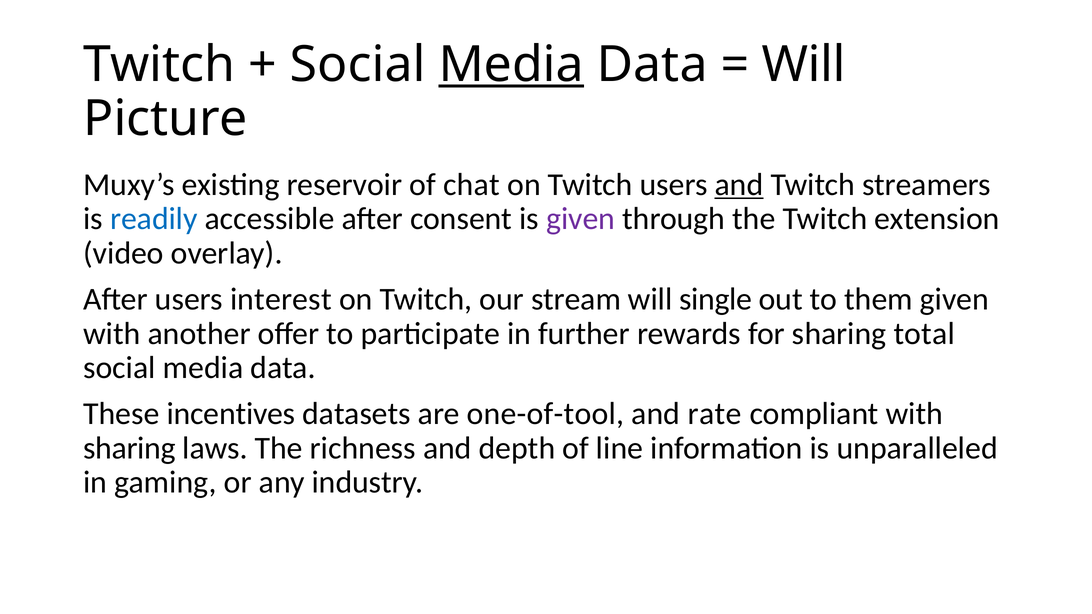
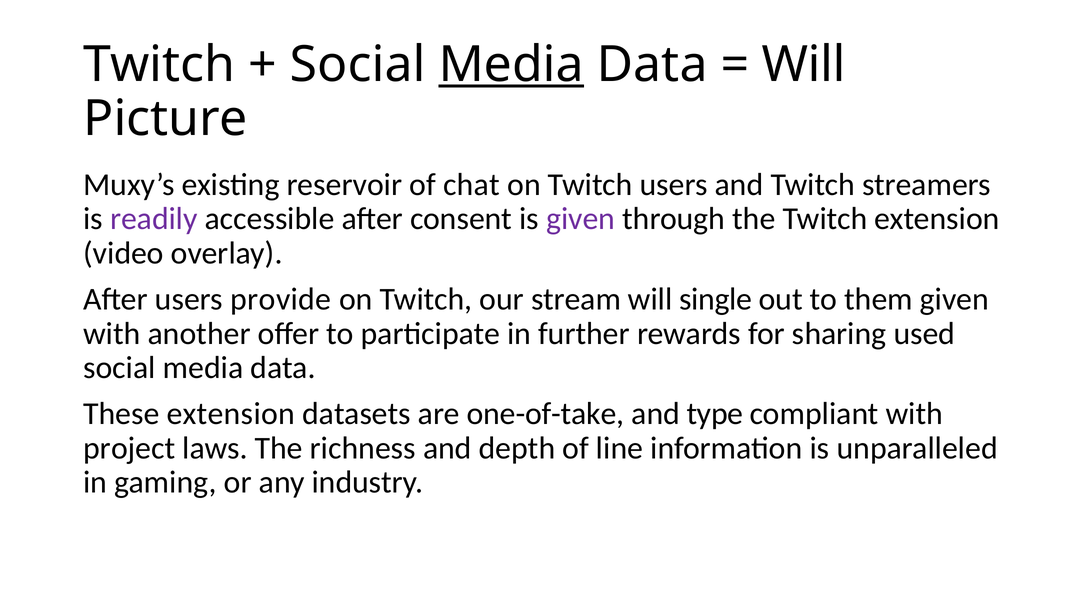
and underline: present -> none (739, 185)
readily colour: blue -> purple (154, 219)
interest: interest -> provide (281, 299)
total: total -> used (924, 334)
These incentives: incentives -> extension (231, 414)
one-of-tool: one-of-tool -> one-of-take (546, 414)
rate: rate -> type (715, 414)
sharing: sharing -> project (129, 448)
